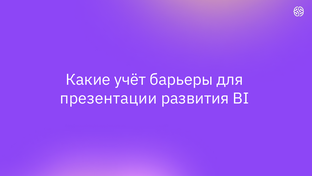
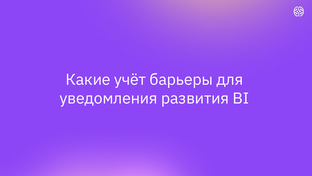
презентации: презентации -> уведомления (109, 98)
